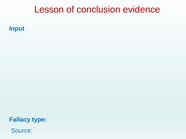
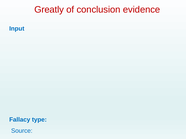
Lesson: Lesson -> Greatly (49, 10)
